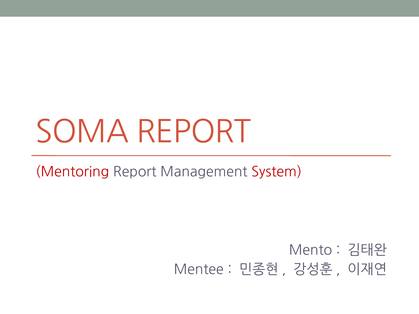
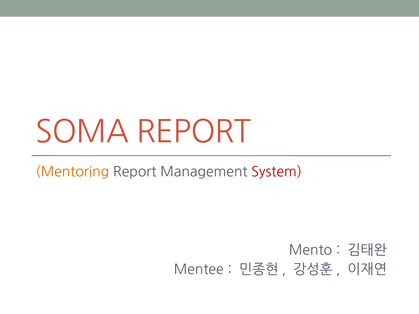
Mentoring colour: red -> orange (72, 172)
